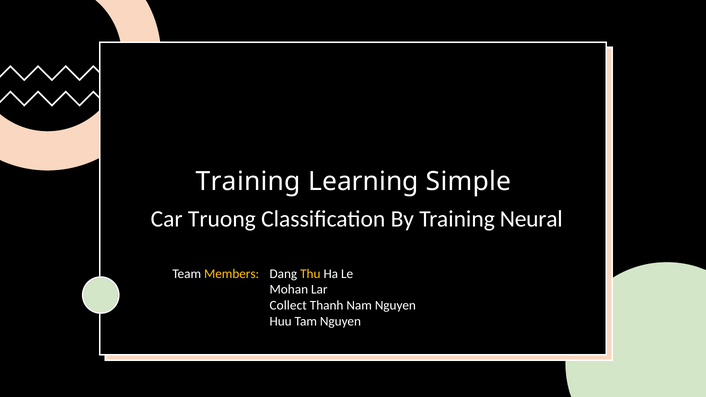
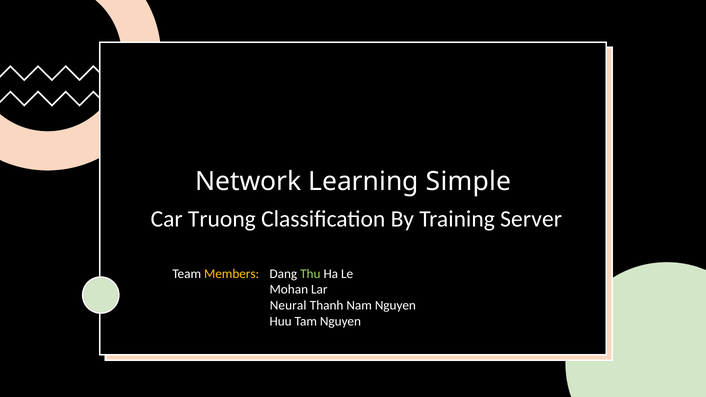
Training: Training -> Network (248, 181)
Neural: Neural -> Server (531, 219)
Thu colour: yellow -> light green (310, 274)
Collect: Collect -> Neural (288, 306)
